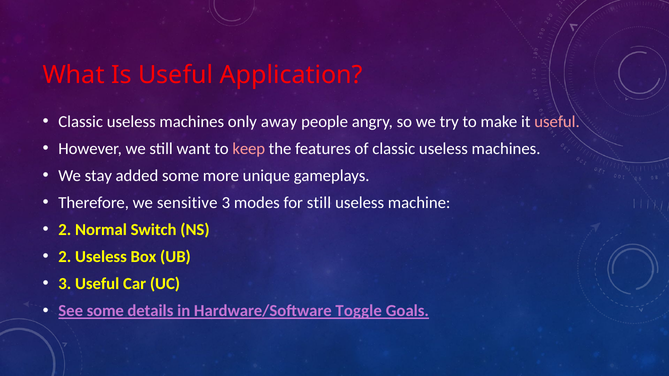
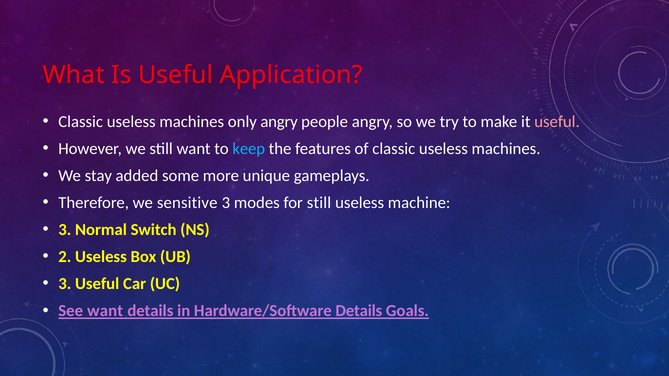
only away: away -> angry (279, 122)
keep colour: pink -> light blue (249, 149)
2: 2 -> 3 (65, 230)
See some: some -> want (105, 311)
Hardware/Software Toggle: Toggle -> Details (359, 311)
